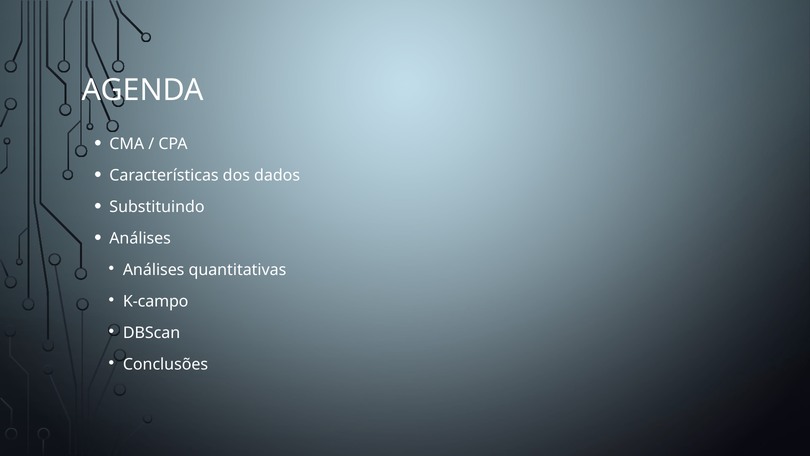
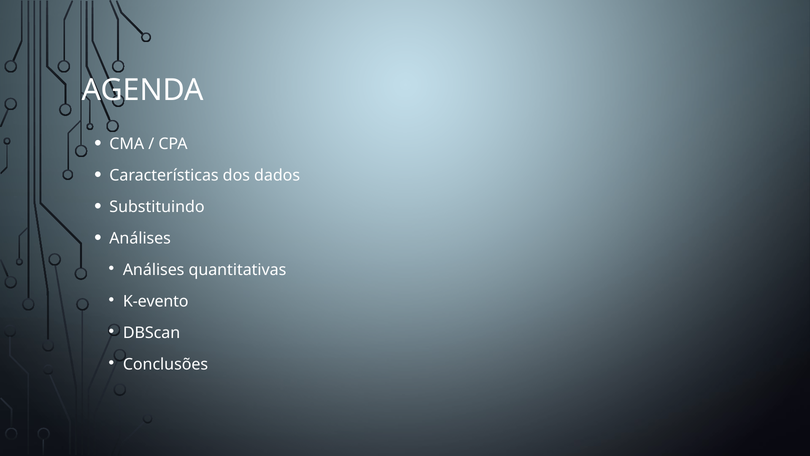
K-campo: K-campo -> K-evento (156, 301)
